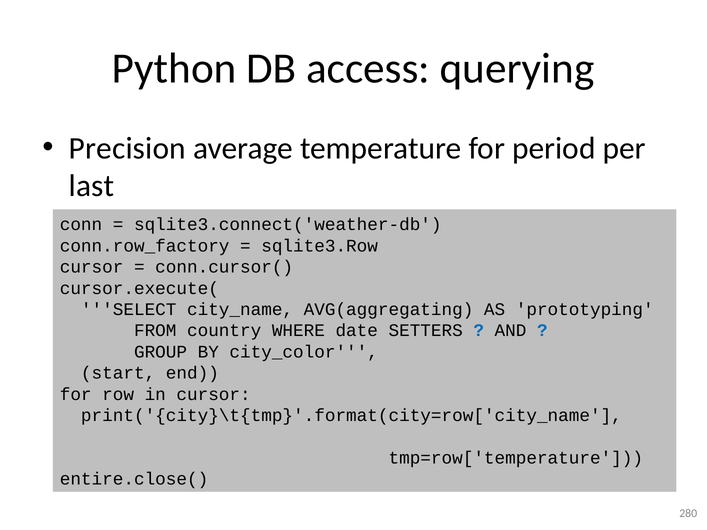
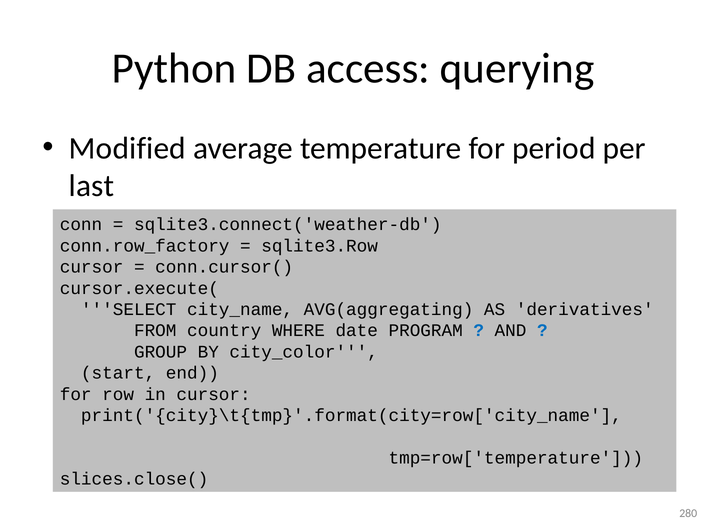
Precision: Precision -> Modified (127, 148)
prototyping: prototyping -> derivatives (585, 310)
SETTERS: SETTERS -> PROGRAM (426, 331)
entire.close(: entire.close( -> slices.close( (134, 479)
